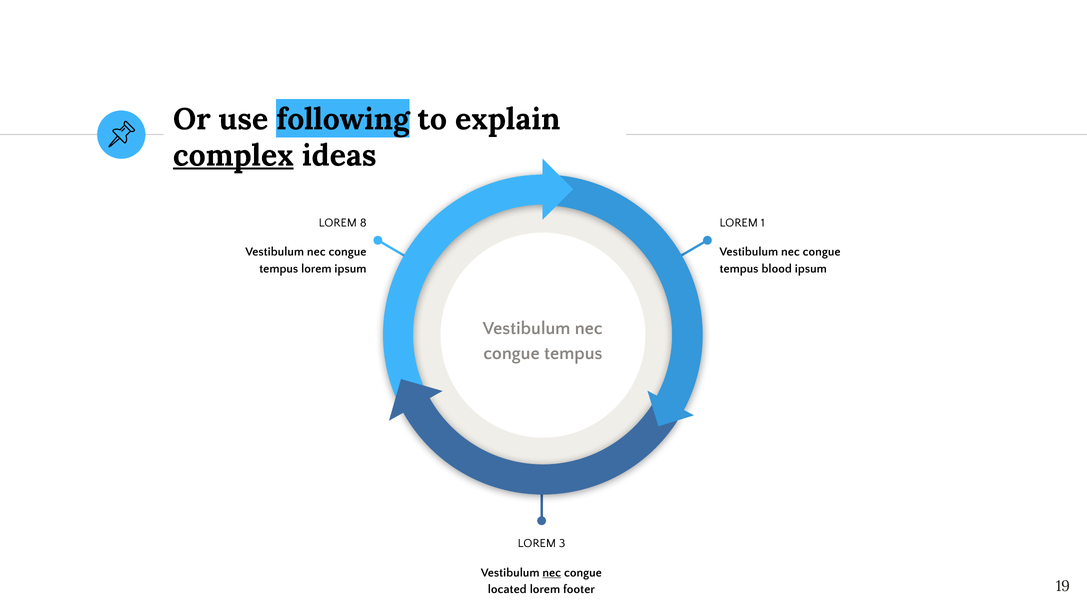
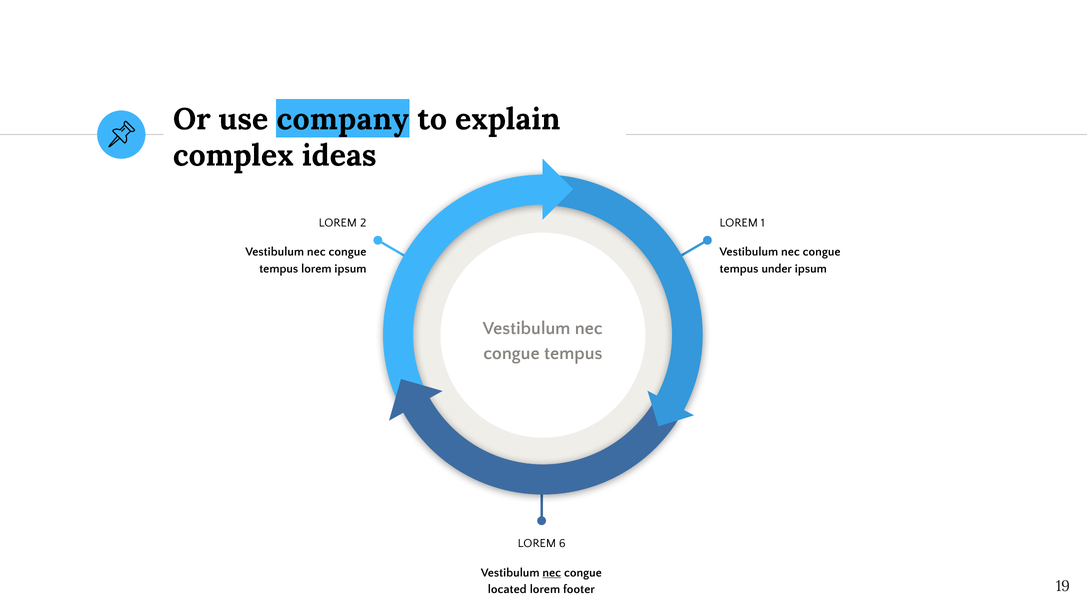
following: following -> company (343, 119)
complex underline: present -> none (233, 155)
8: 8 -> 2 (363, 223)
blood: blood -> under (777, 268)
3: 3 -> 6 (562, 543)
